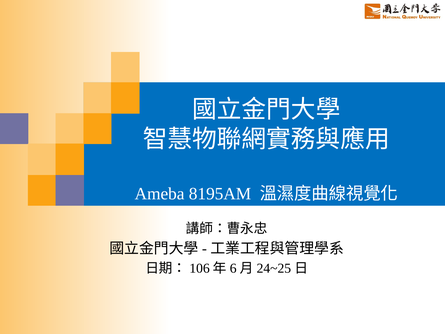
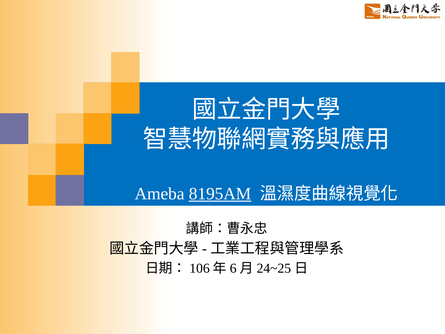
8195AM underline: none -> present (220, 194)
